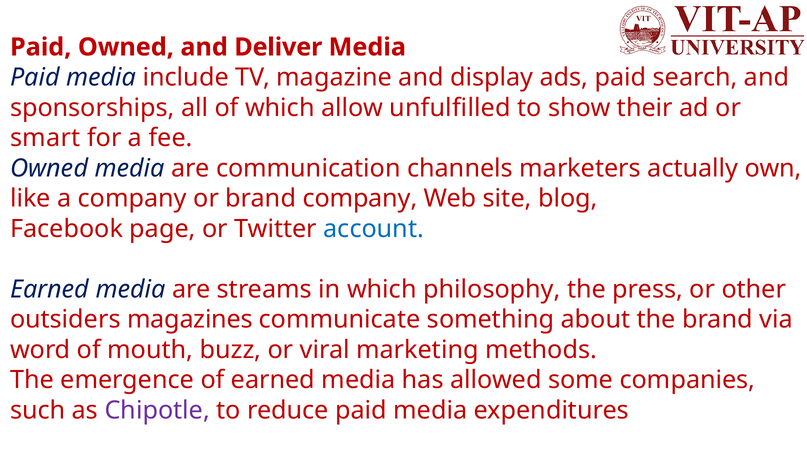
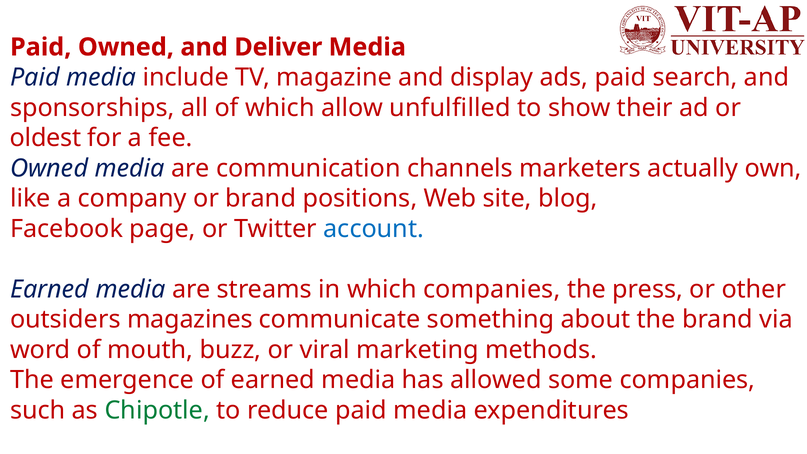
smart: smart -> oldest (45, 138)
brand company: company -> positions (360, 198)
which philosophy: philosophy -> companies (492, 289)
Chipotle colour: purple -> green (157, 410)
